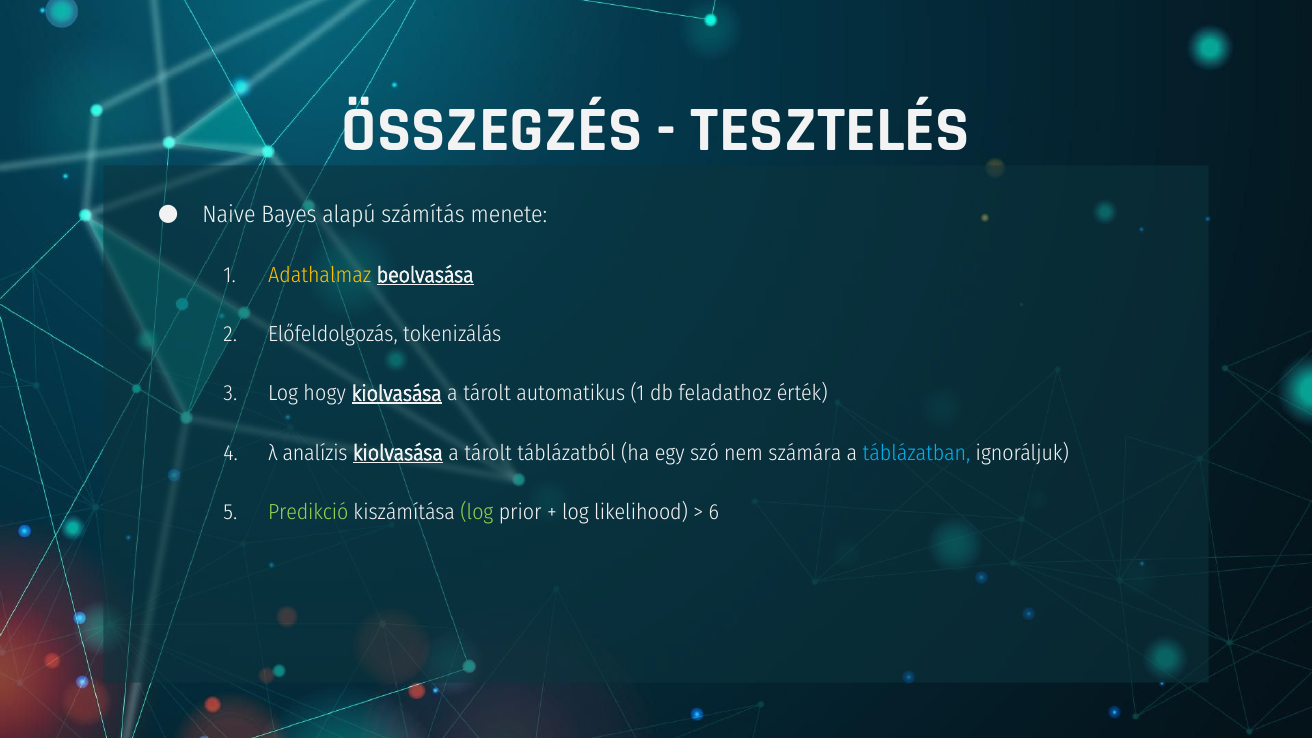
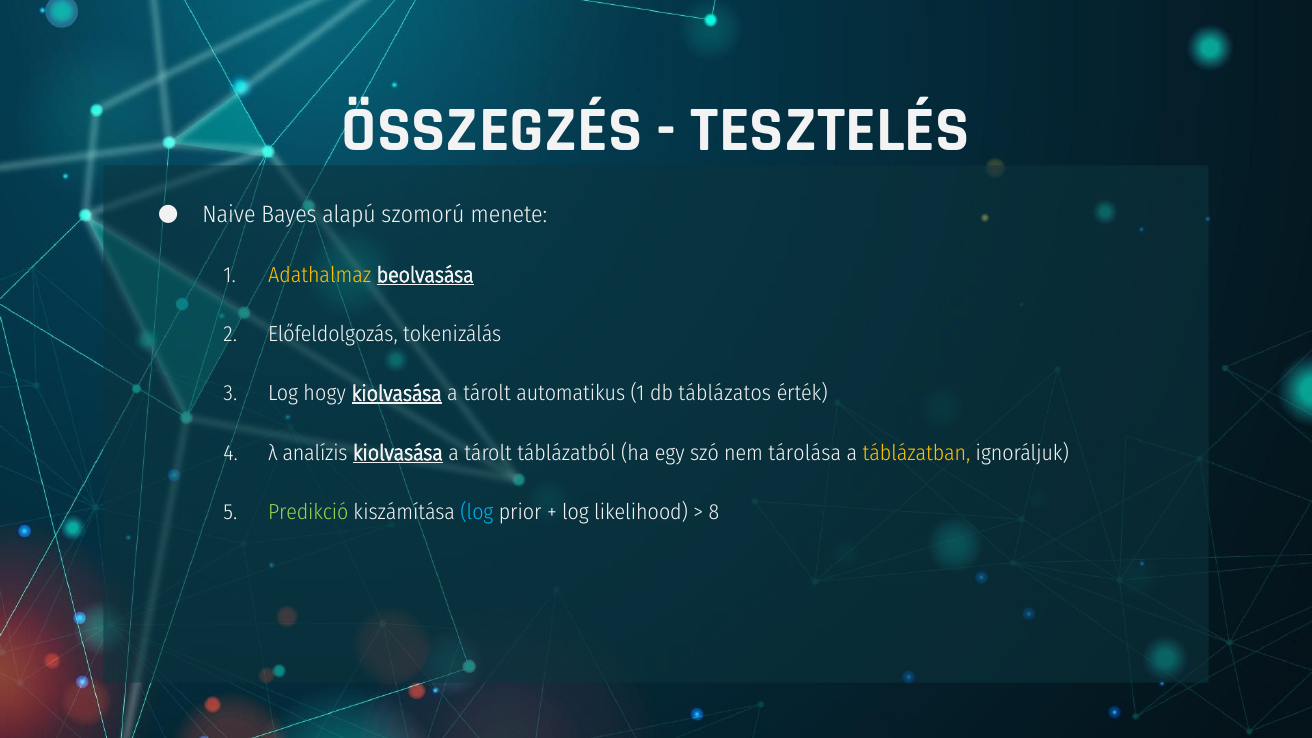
számítás: számítás -> szomorú (423, 215)
feladathoz: feladathoz -> táblázatos (725, 394)
számára: számára -> tárolása (805, 453)
táblázatban colour: light blue -> yellow (917, 453)
log colour: light green -> light blue (477, 512)
6: 6 -> 8 (714, 512)
